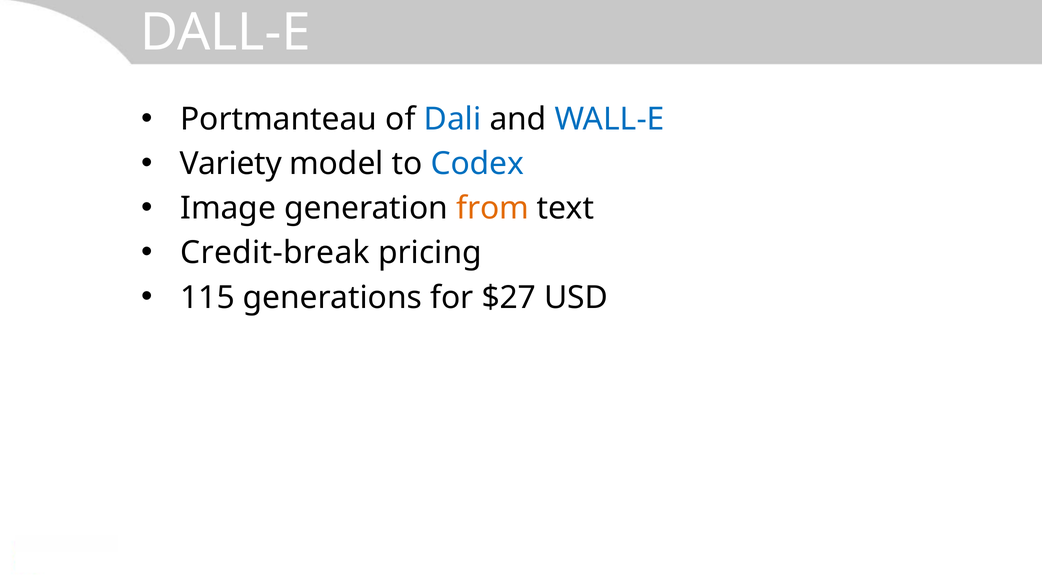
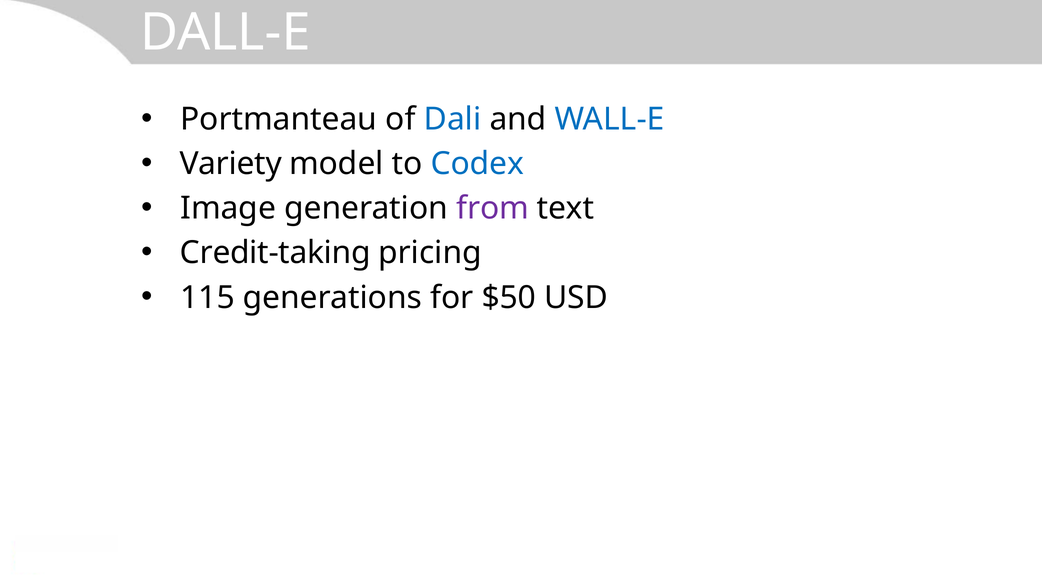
from colour: orange -> purple (493, 208)
Credit-break: Credit-break -> Credit-taking (275, 253)
$27: $27 -> $50 (509, 298)
